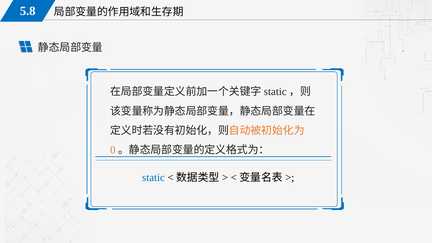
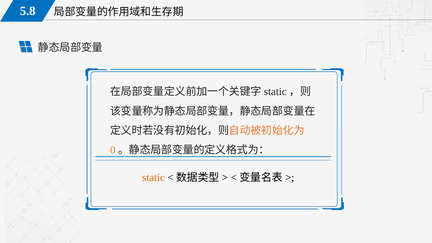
static colour: blue -> orange (153, 178)
